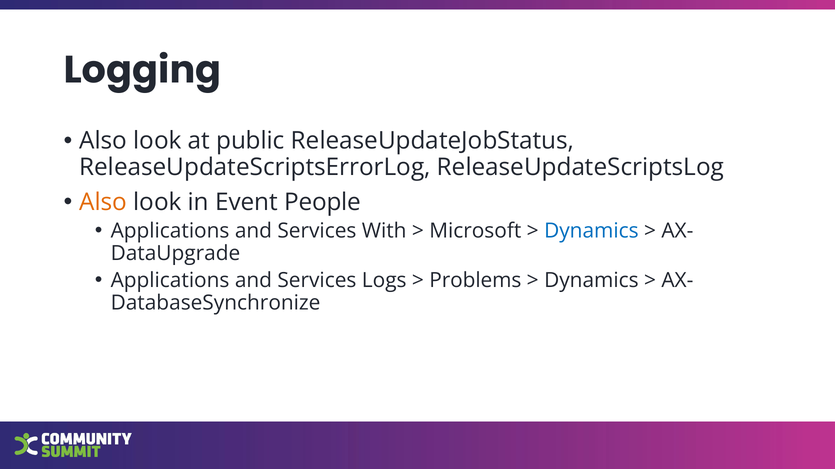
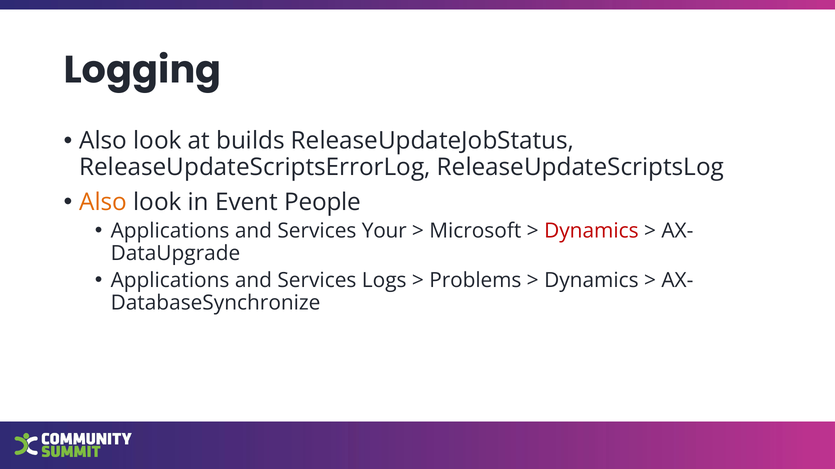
public: public -> builds (250, 141)
With: With -> Your (384, 231)
Dynamics colour: blue -> red (591, 231)
